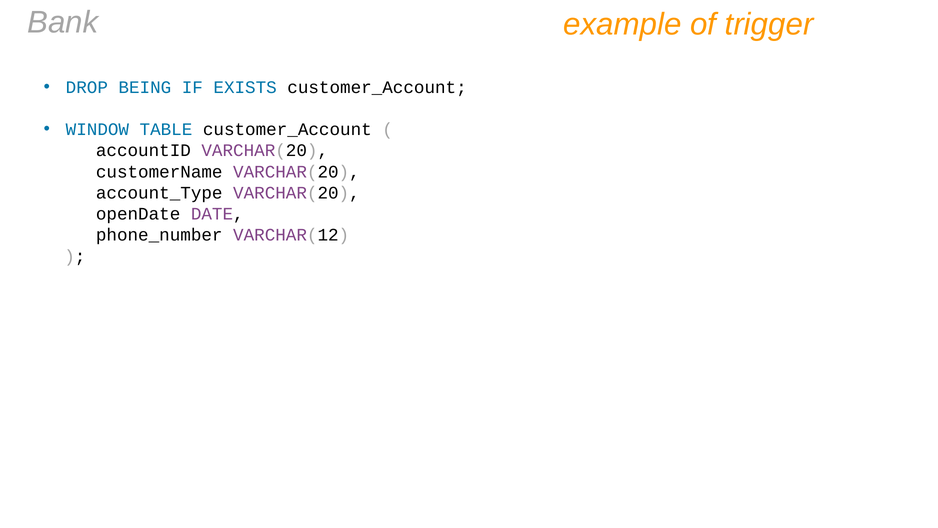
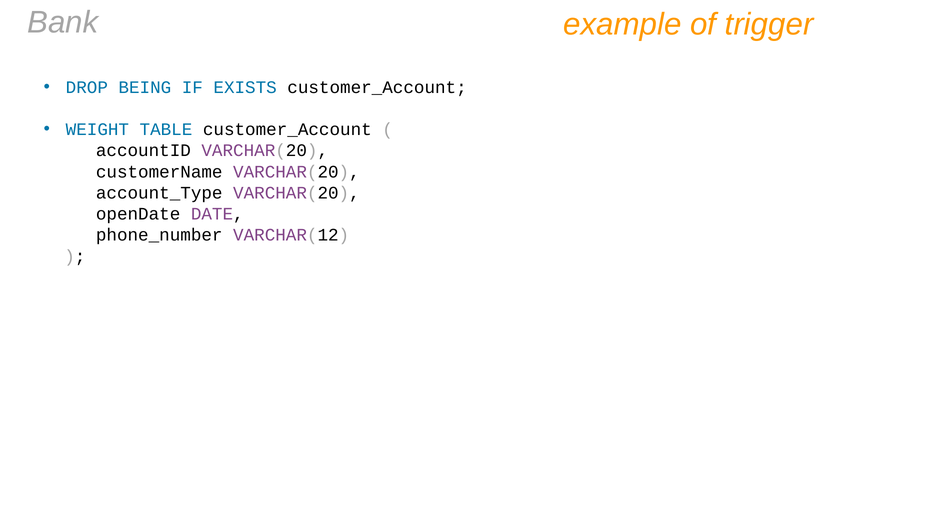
WINDOW: WINDOW -> WEIGHT (97, 129)
